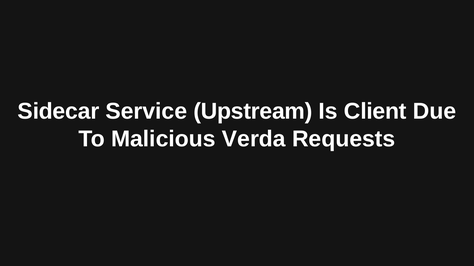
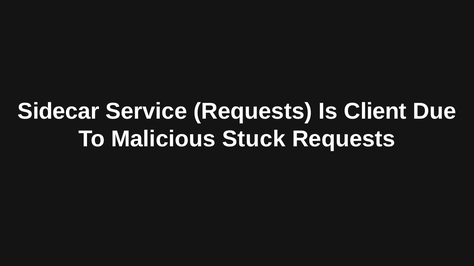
Service Upstream: Upstream -> Requests (253, 112)
Verda: Verda -> Stuck (254, 139)
